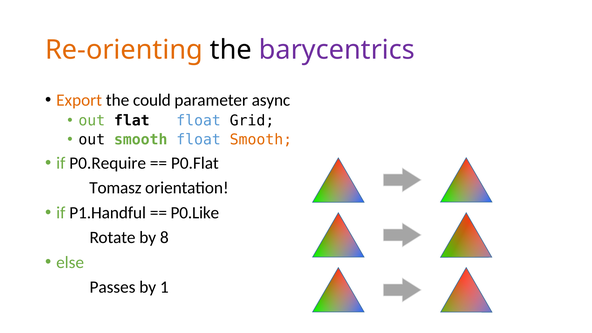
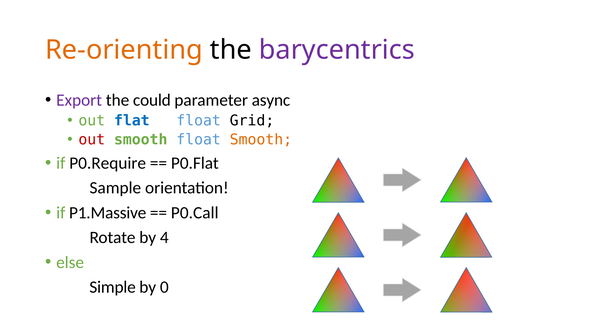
Export colour: orange -> purple (79, 100)
flat colour: black -> blue (132, 120)
out colour: black -> red (92, 140)
Tomasz: Tomasz -> Sample (115, 188)
P1.Handful: P1.Handful -> P1.Massive (108, 213)
P0.Like: P0.Like -> P0.Call (195, 213)
8: 8 -> 4 (164, 237)
Passes: Passes -> Simple (113, 287)
1: 1 -> 0 (164, 287)
